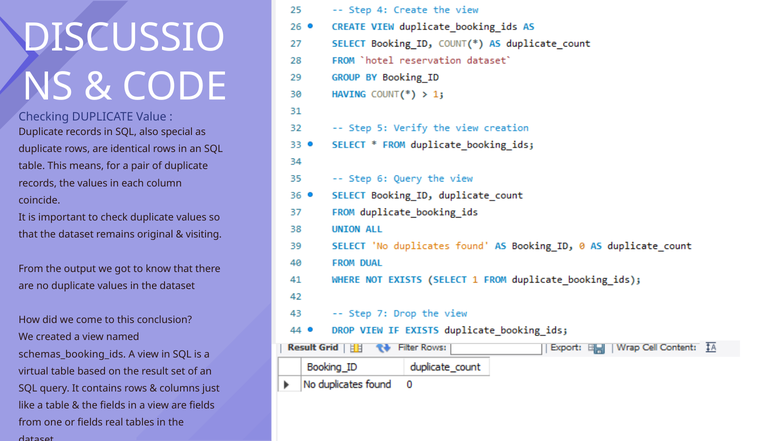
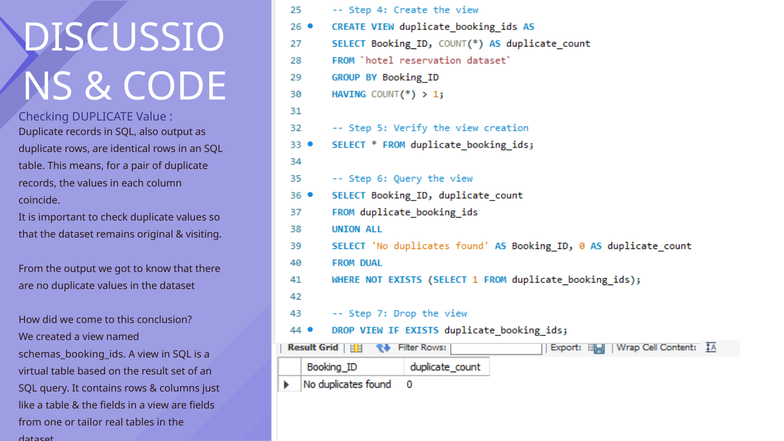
also special: special -> output (177, 132)
or fields: fields -> tailor (90, 423)
